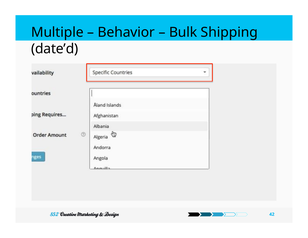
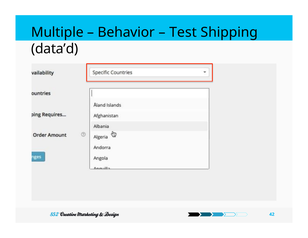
Bulk: Bulk -> Test (183, 32)
date’d: date’d -> data’d (55, 49)
